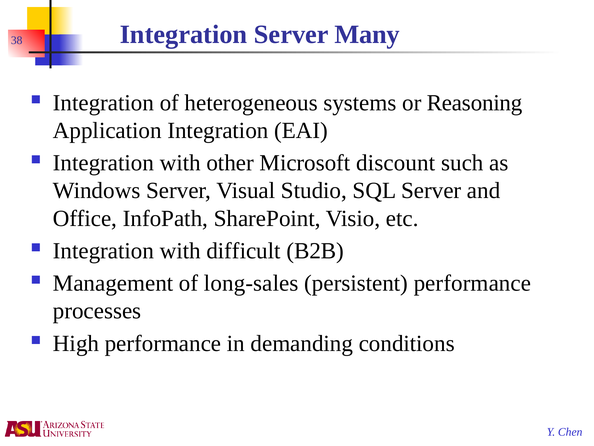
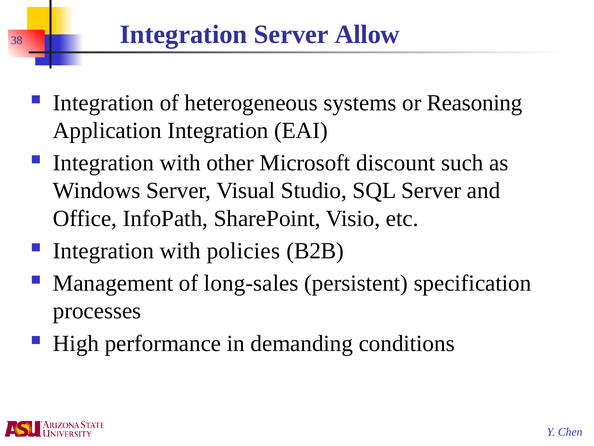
Many: Many -> Allow (367, 34)
difficult: difficult -> policies (243, 251)
persistent performance: performance -> specification (472, 283)
